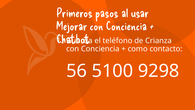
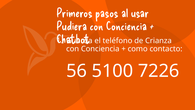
Mejorar: Mejorar -> Pudiera (72, 26)
9298: 9298 -> 7226 (159, 71)
